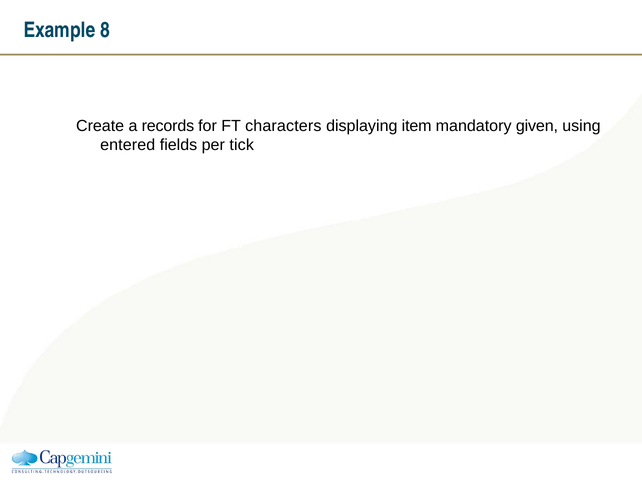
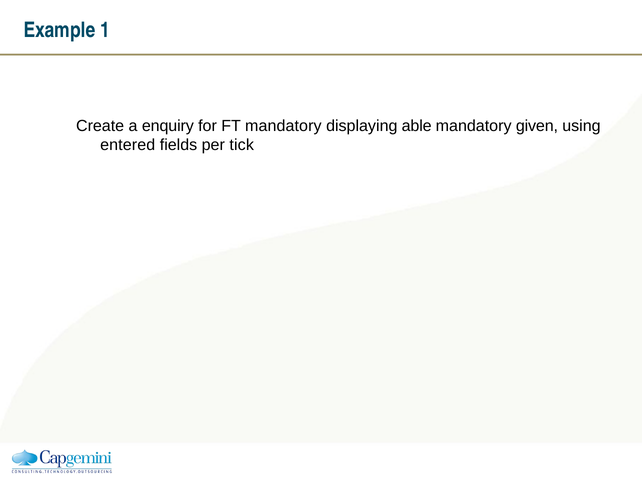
8: 8 -> 1 (105, 30)
records: records -> enquiry (168, 126)
FT characters: characters -> mandatory (283, 126)
item: item -> able (417, 126)
